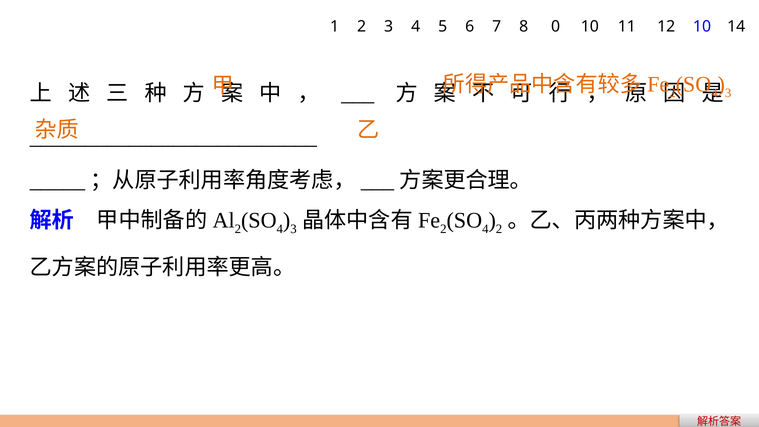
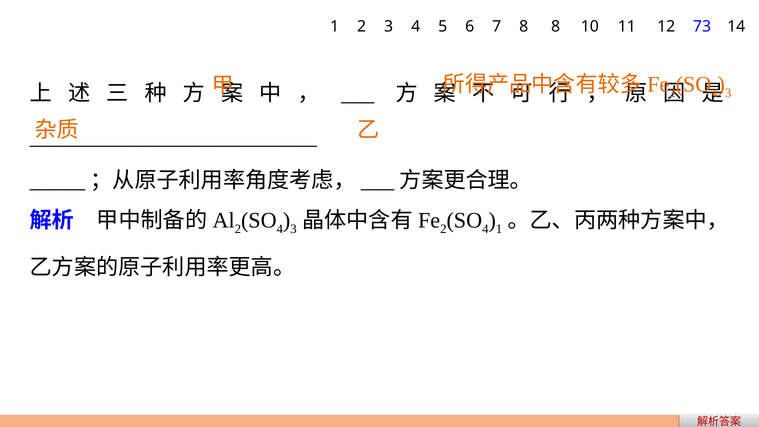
8 0: 0 -> 8 (556, 26)
12 10: 10 -> 73 (702, 26)
2: 2 -> 1 (499, 229)
